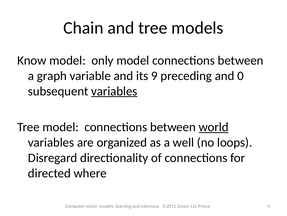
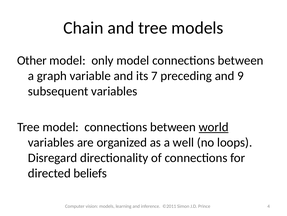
Know: Know -> Other (32, 60)
9: 9 -> 7 (154, 76)
0: 0 -> 9 (240, 76)
variables underline: present -> none (114, 91)
where: where -> beliefs (90, 173)
